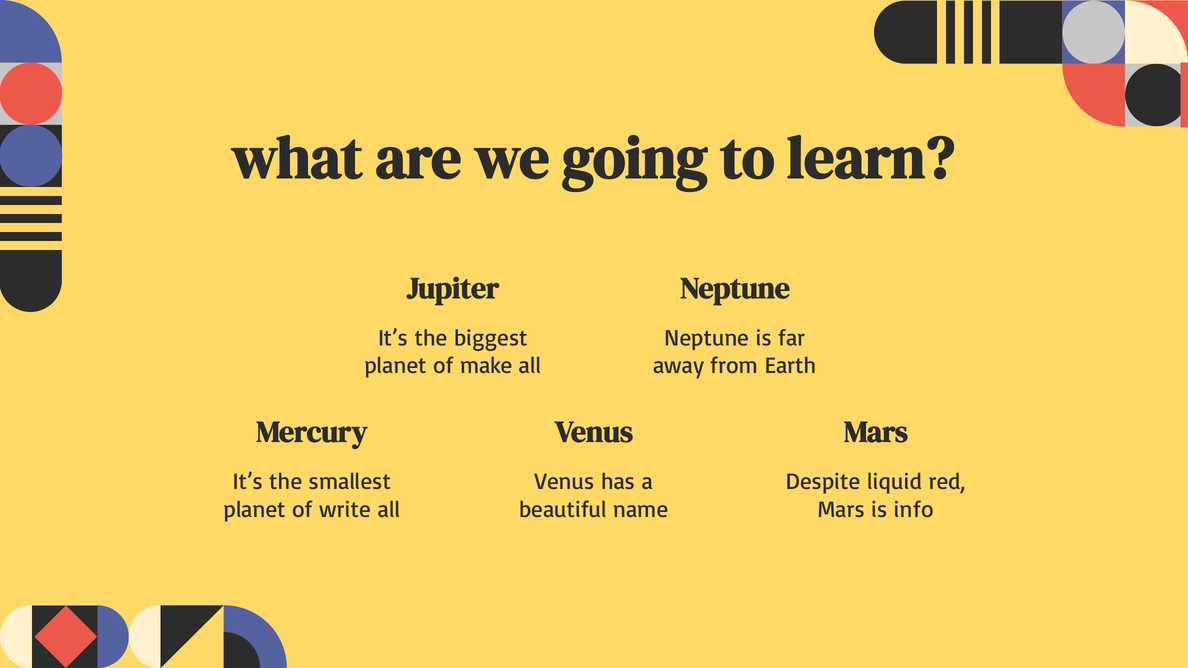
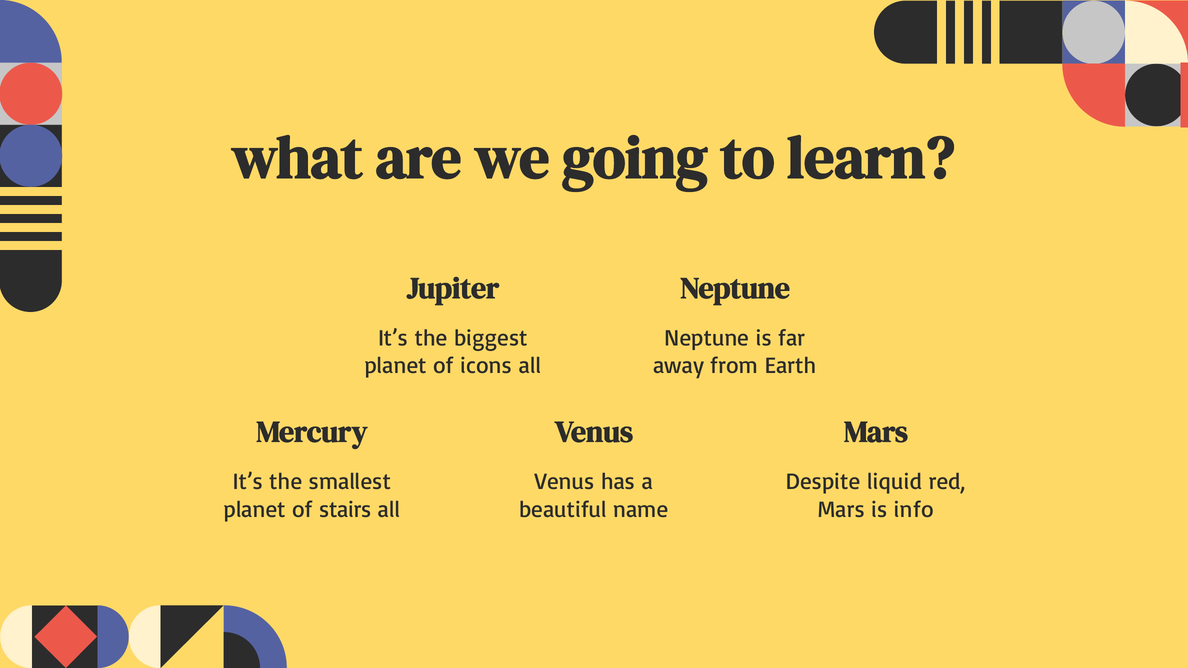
make: make -> icons (486, 366)
write: write -> stairs (345, 510)
